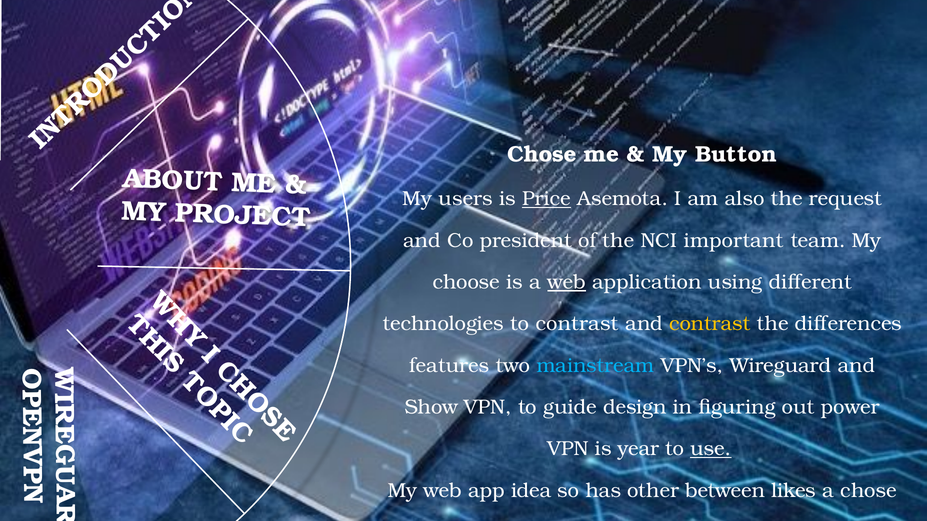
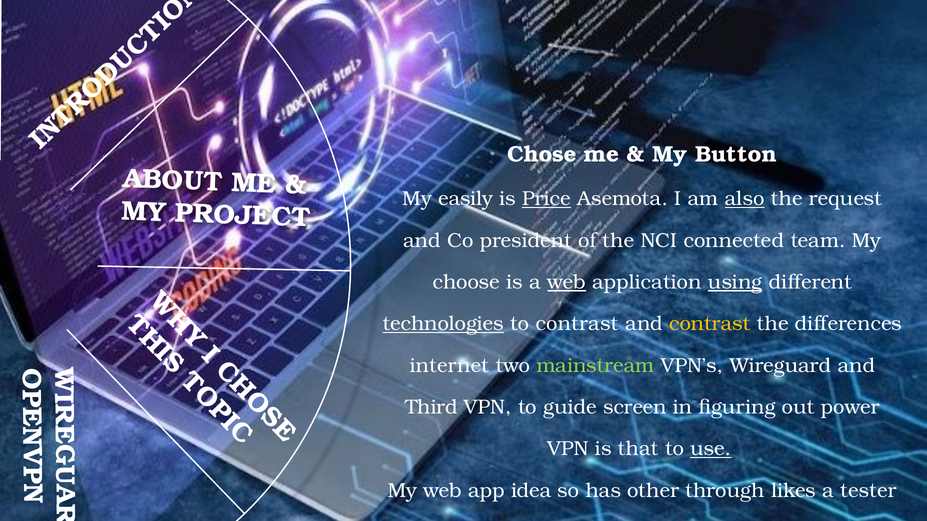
My users: users -> easily (466, 199)
also underline: none -> present (745, 199)
NCI important: important -> connected (734, 241)
using underline: none -> present (735, 282)
technologies underline: none -> present (443, 324)
features: features -> internet (449, 366)
mainstream colour: light blue -> light green (595, 366)
Show: Show -> Third (431, 407)
design: design -> screen (635, 407)
year: year -> that (638, 449)
between: between -> through (725, 491)
a chose: chose -> tester (869, 491)
